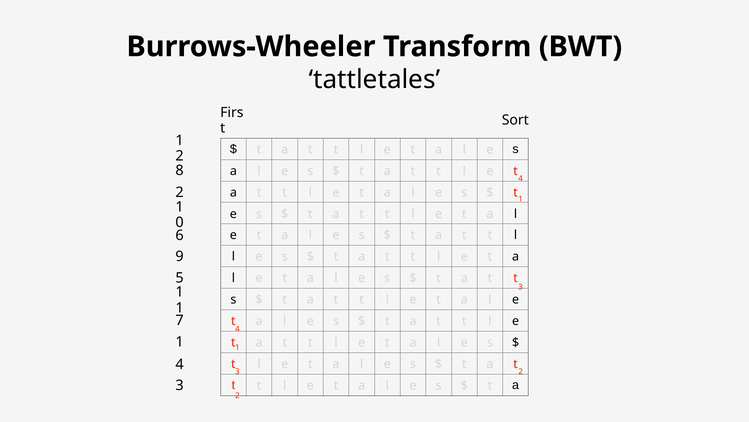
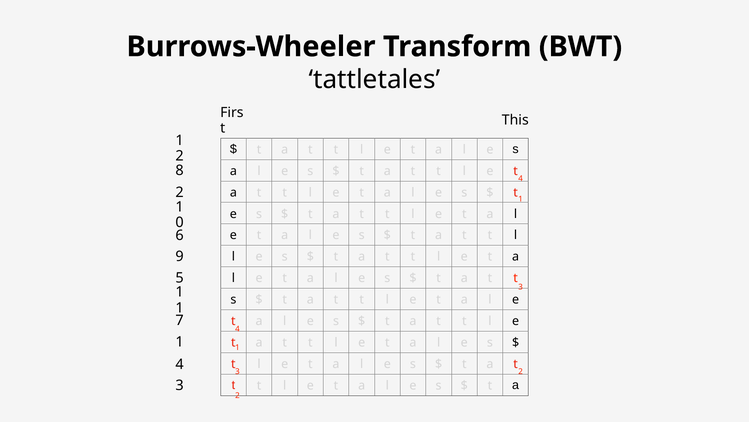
Sort: Sort -> This (515, 120)
